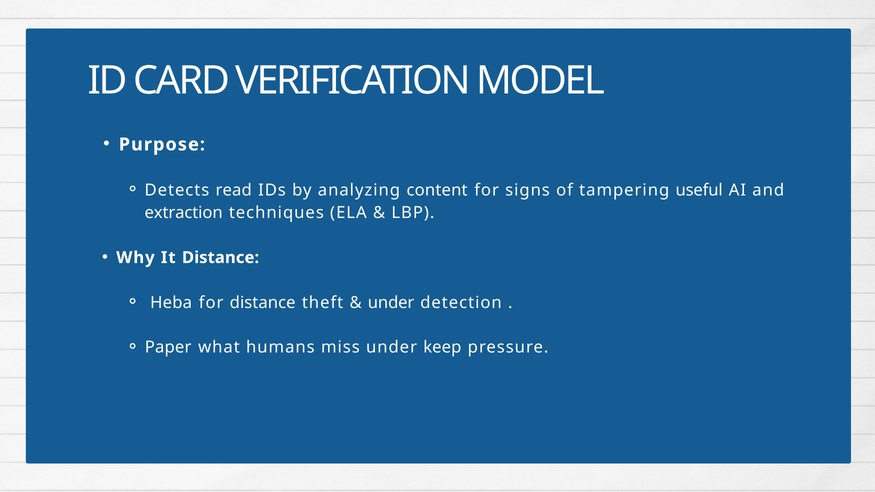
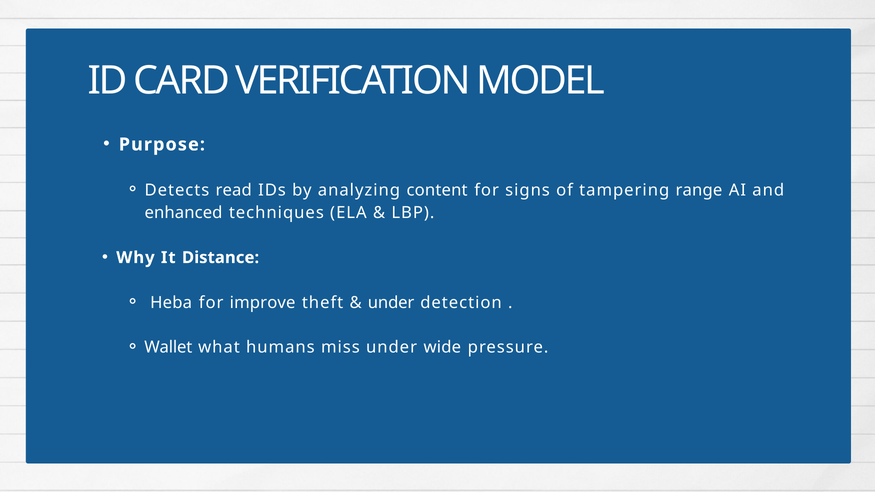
useful: useful -> range (699, 190)
extraction: extraction -> enhanced (184, 213)
for distance: distance -> improve (263, 303)
Paper: Paper -> Wallet (168, 348)
keep: keep -> wide (442, 348)
